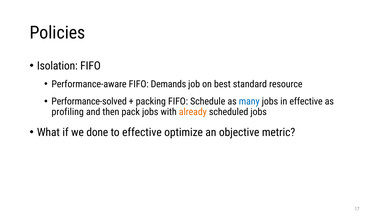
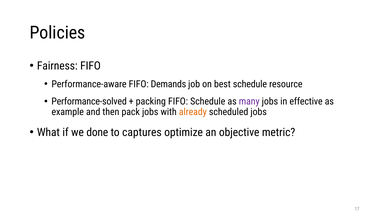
Isolation: Isolation -> Fairness (57, 66)
best standard: standard -> schedule (250, 84)
many colour: blue -> purple (249, 101)
profiling: profiling -> example (68, 112)
to effective: effective -> captures (142, 132)
